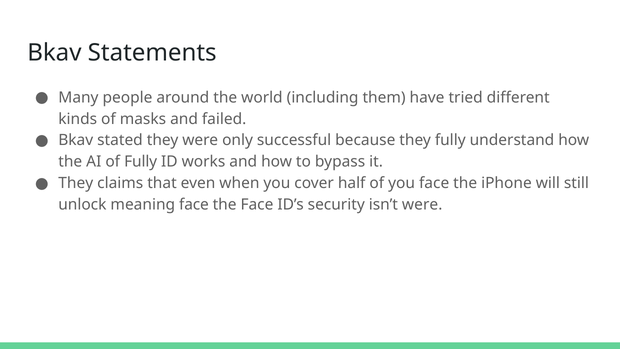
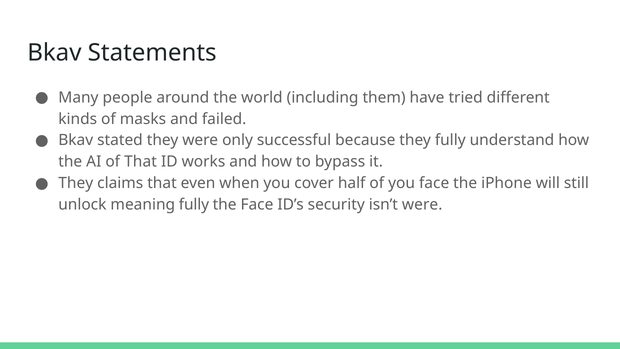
of Fully: Fully -> That (141, 162)
meaning face: face -> fully (194, 204)
